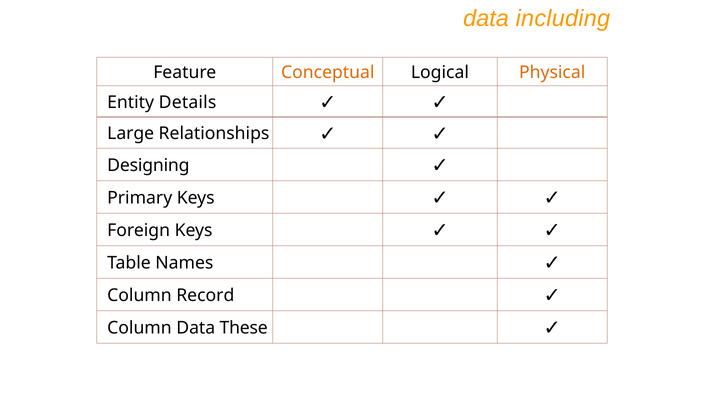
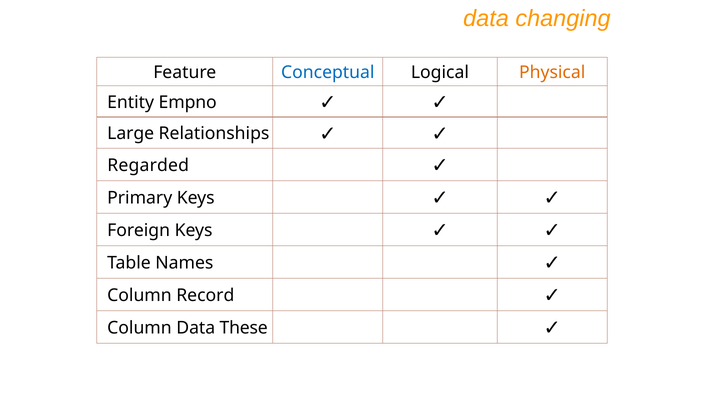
including: including -> changing (563, 18)
Conceptual colour: orange -> blue (328, 72)
Details: Details -> Empno (188, 102)
Designing: Designing -> Regarded (148, 165)
